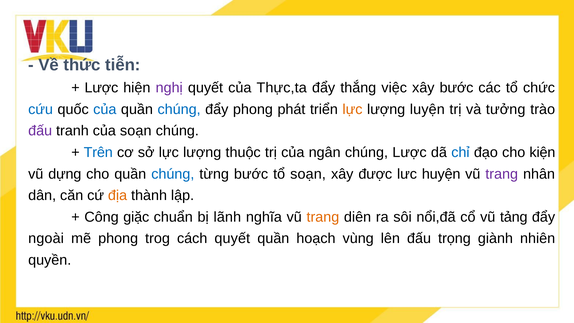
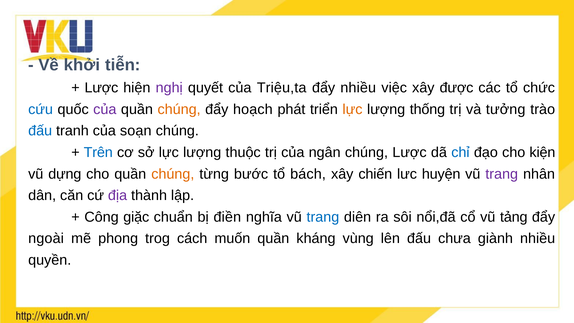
thức: thức -> khởi (82, 65)
Thực,ta: Thực,ta -> Triệu,ta (282, 88)
đẩy thắng: thắng -> nhiều (358, 88)
xây bước: bước -> được (456, 88)
của colour: blue -> purple (105, 109)
chúng colour: blue -> orange (179, 109)
đẩy phong: phong -> hoạch (253, 109)
luyện: luyện -> thống (427, 109)
đấu colour: purple -> blue (40, 131)
chúng colour: blue -> orange (173, 174)
tổ soạn: soạn -> bách (308, 174)
được: được -> chiến (375, 174)
địa colour: orange -> purple (118, 195)
lãnh: lãnh -> điền (227, 217)
trang colour: orange -> blue (323, 217)
cách quyết: quyết -> muốn (232, 238)
hoạch: hoạch -> kháng (316, 238)
trọng: trọng -> chưa (454, 238)
giành nhiên: nhiên -> nhiều (538, 238)
